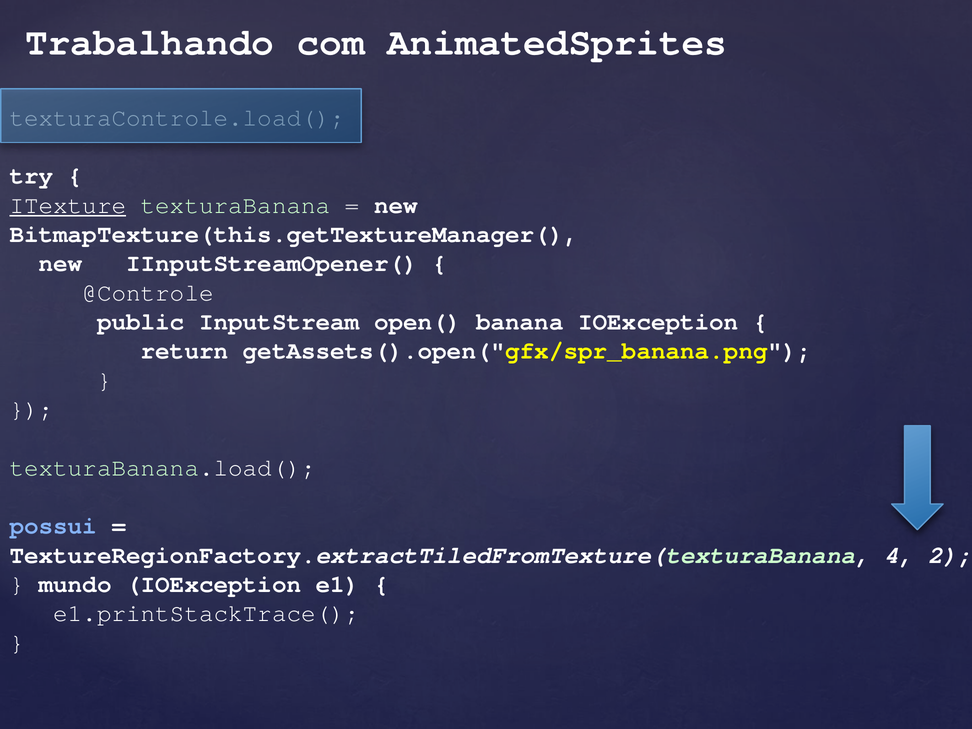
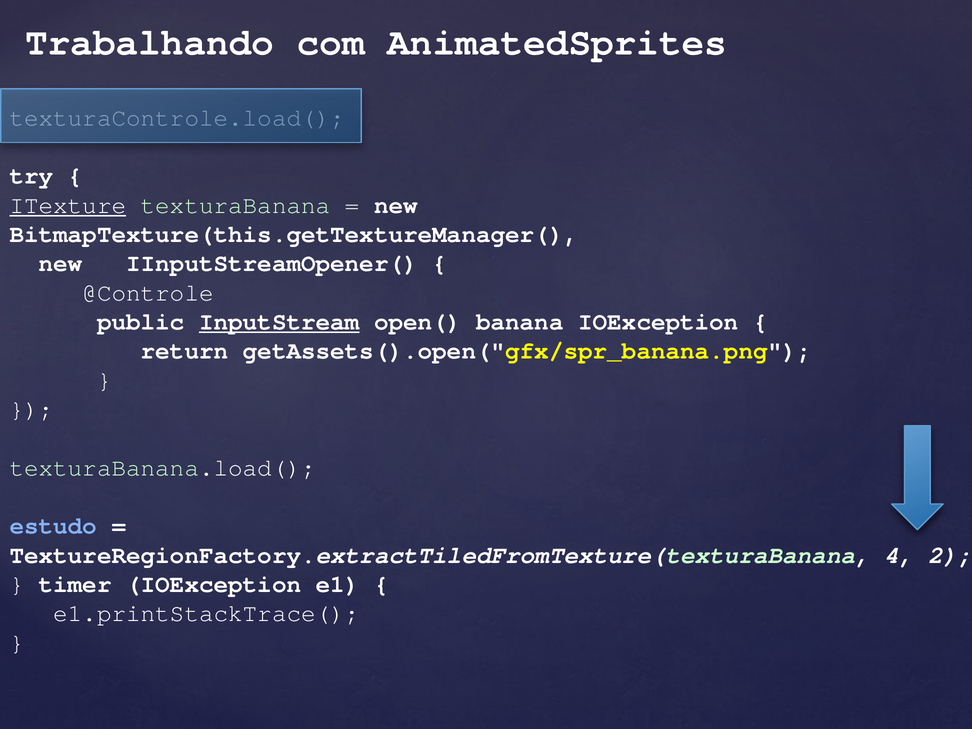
InputStream underline: none -> present (279, 322)
possui: possui -> estudo (53, 526)
mundo: mundo -> timer (75, 584)
